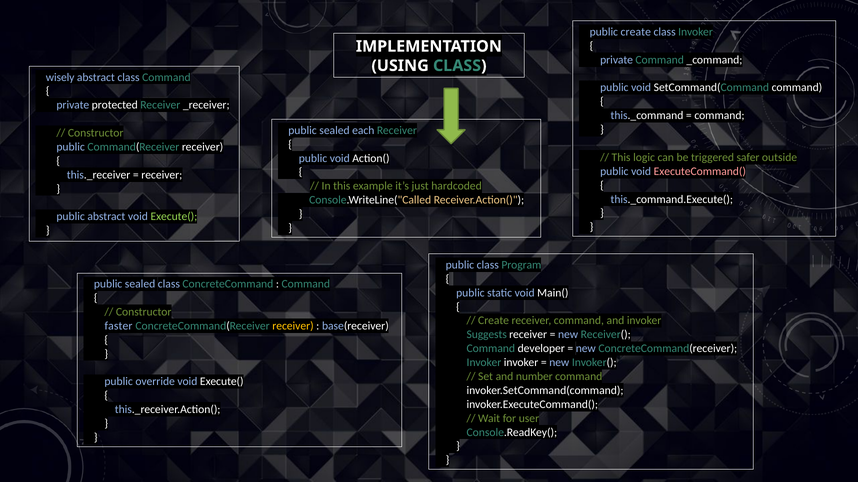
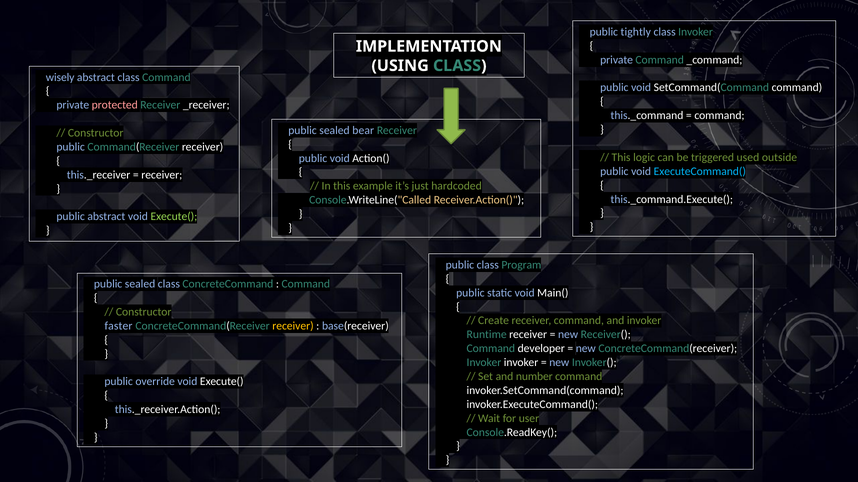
public create: create -> tightly (636, 32)
protected colour: white -> pink (115, 105)
each: each -> bear (363, 130)
safer: safer -> used (748, 158)
ExecuteCommand( colour: pink -> light blue (700, 172)
Suggests: Suggests -> Runtime (487, 335)
